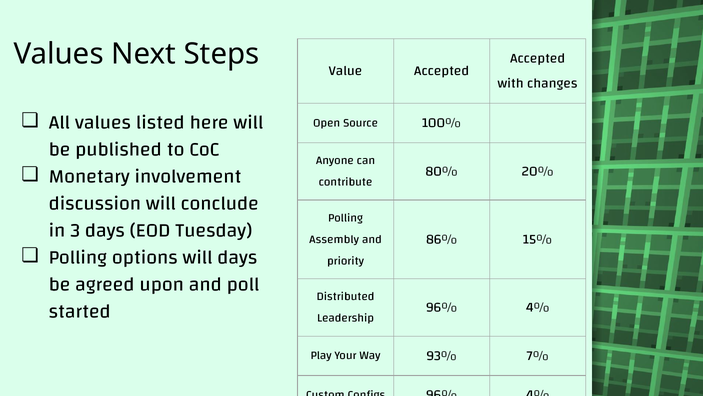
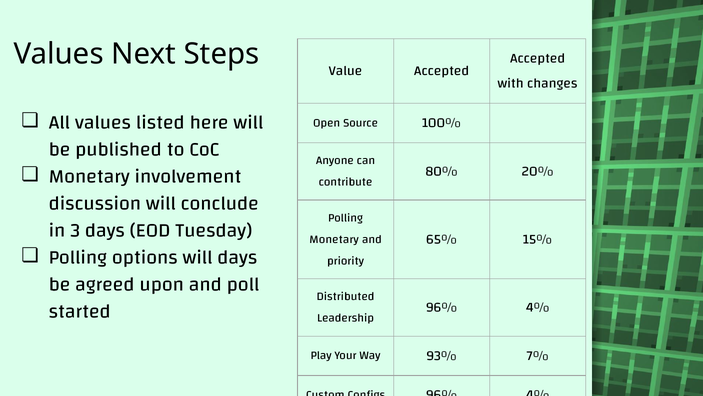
86%: 86% -> 65% (442, 239)
Assembly: Assembly -> Monetary (334, 239)
